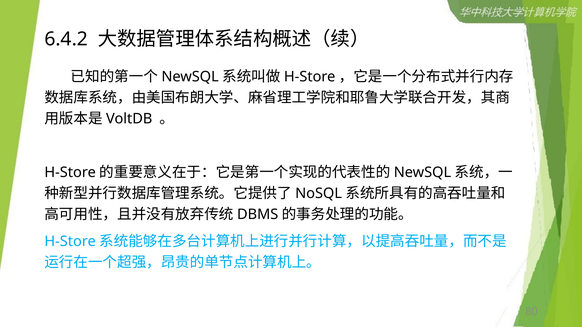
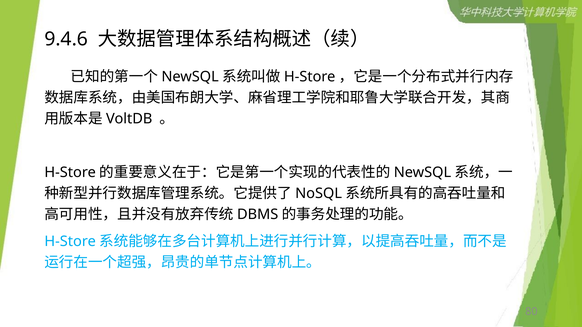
6.4.2: 6.4.2 -> 9.4.6 (66, 39)
